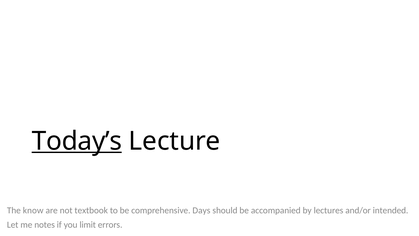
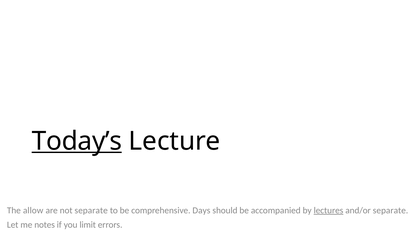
know: know -> allow (33, 210)
not textbook: textbook -> separate (91, 210)
lectures underline: none -> present (328, 210)
and/or intended: intended -> separate (391, 210)
